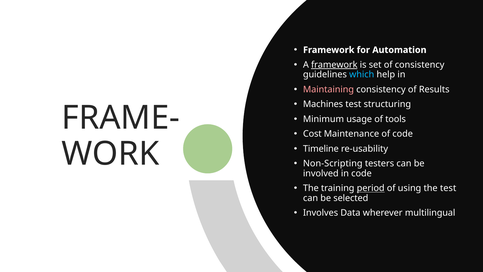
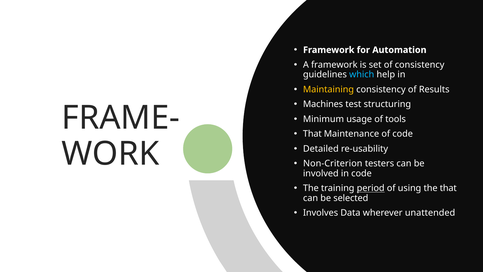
framework underline: present -> none (334, 65)
Maintaining colour: pink -> yellow (329, 89)
Cost: Cost -> That (312, 134)
Timeline: Timeline -> Detailed (321, 149)
Non-Scripting: Non-Scripting -> Non-Criterion (333, 163)
the test: test -> that (448, 188)
multilingual: multilingual -> unattended (430, 213)
